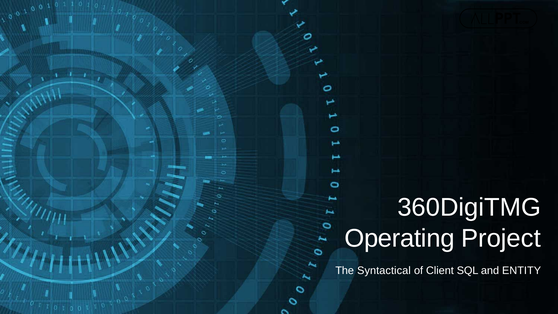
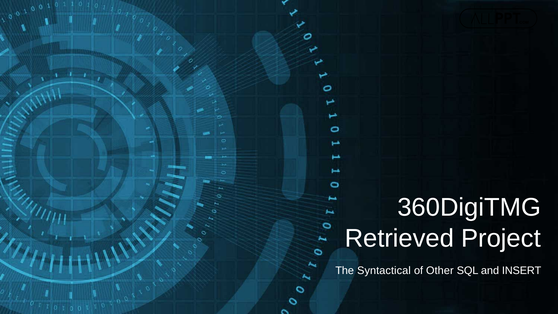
Operating: Operating -> Retrieved (399, 238)
Client: Client -> Other (440, 271)
ENTITY: ENTITY -> INSERT (522, 271)
